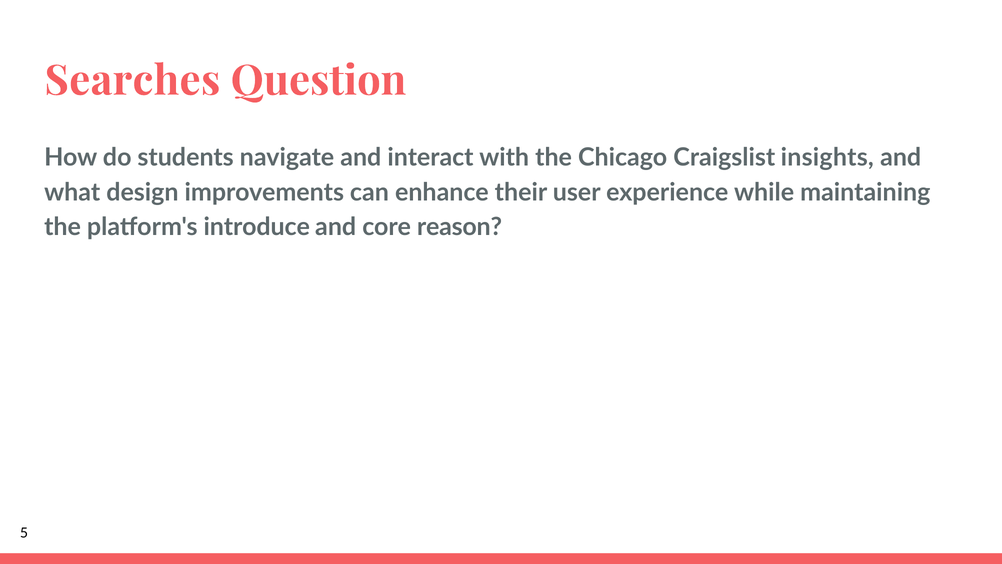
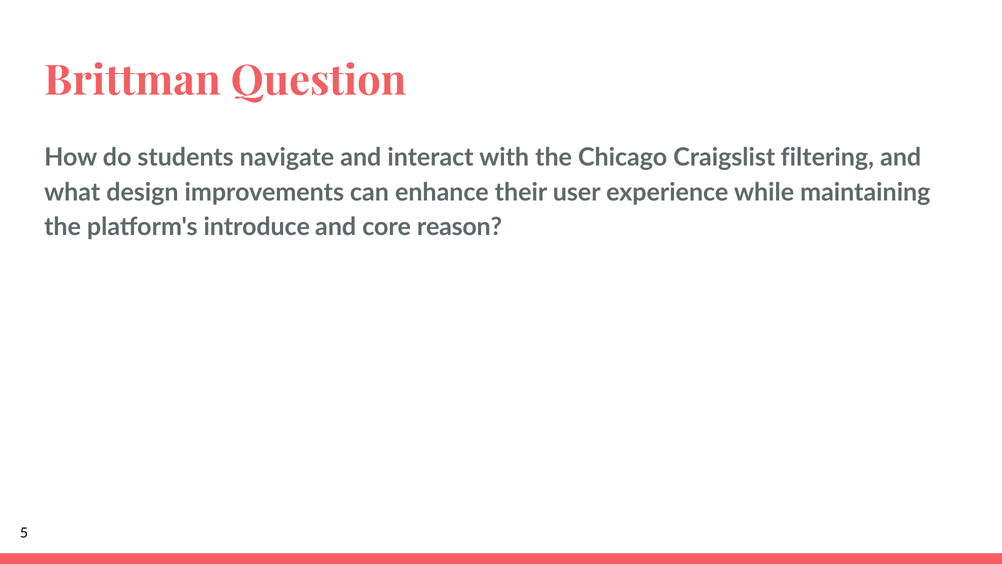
Searches: Searches -> Brittman (132, 81)
insights: insights -> filtering (827, 158)
